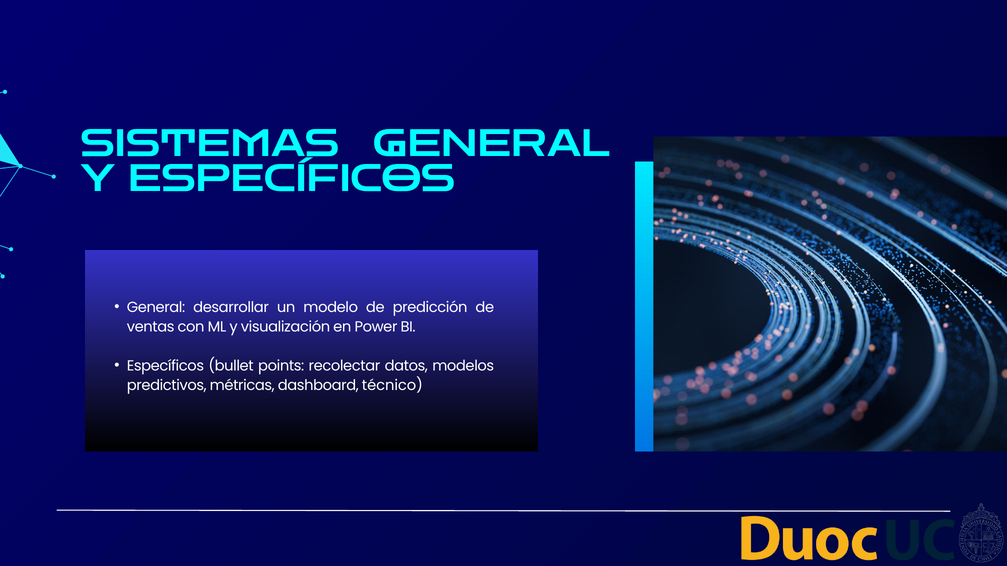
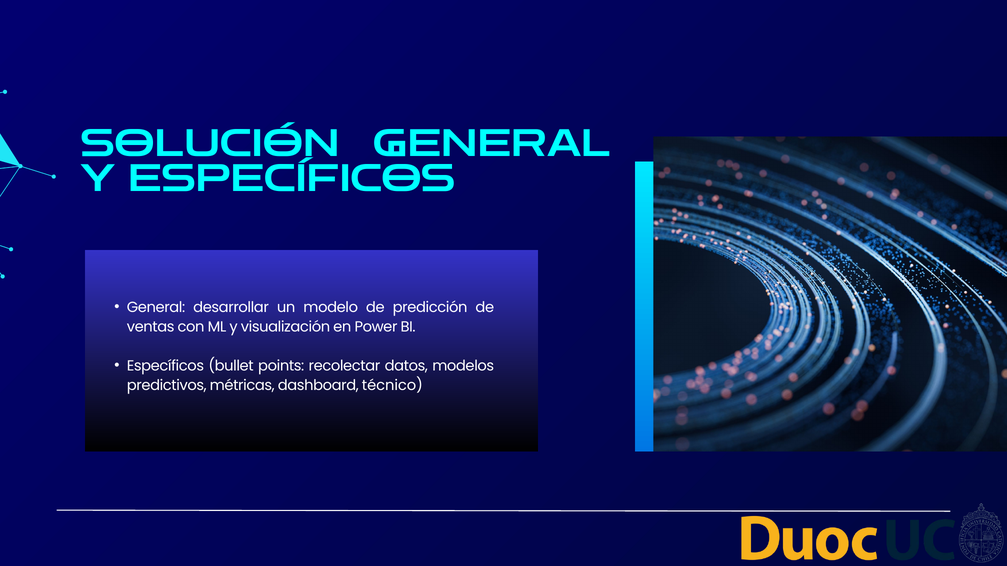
SISTEMAS: SISTEMAS -> SOLUCIÓN (210, 144)
